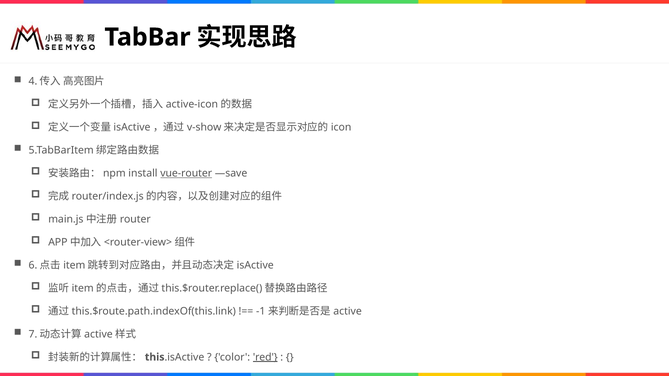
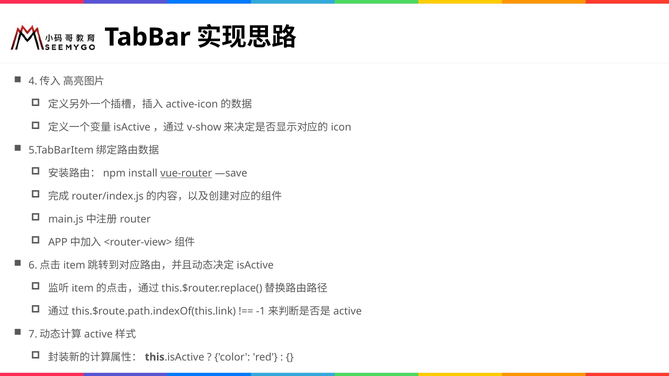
red underline: present -> none (265, 357)
